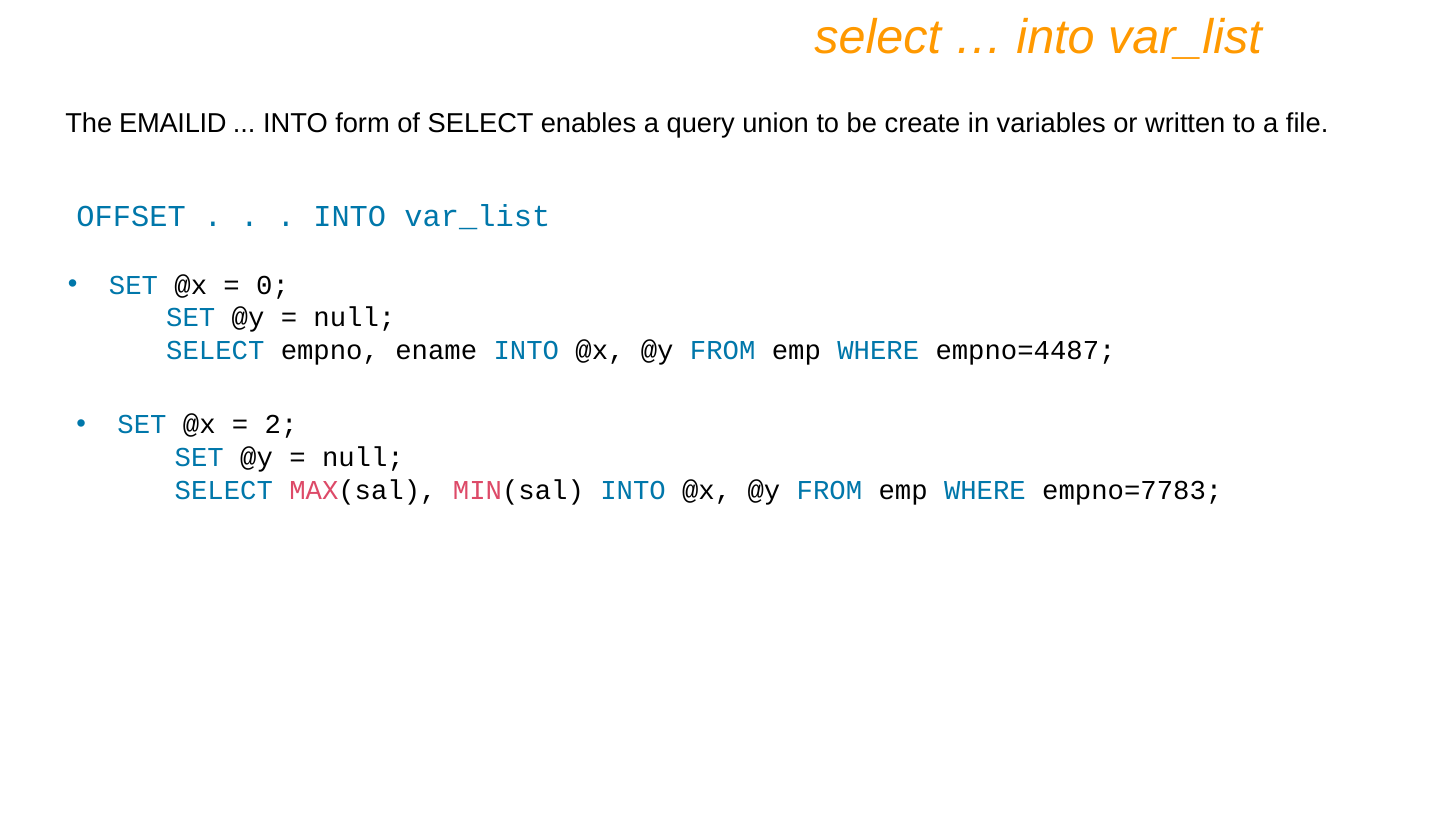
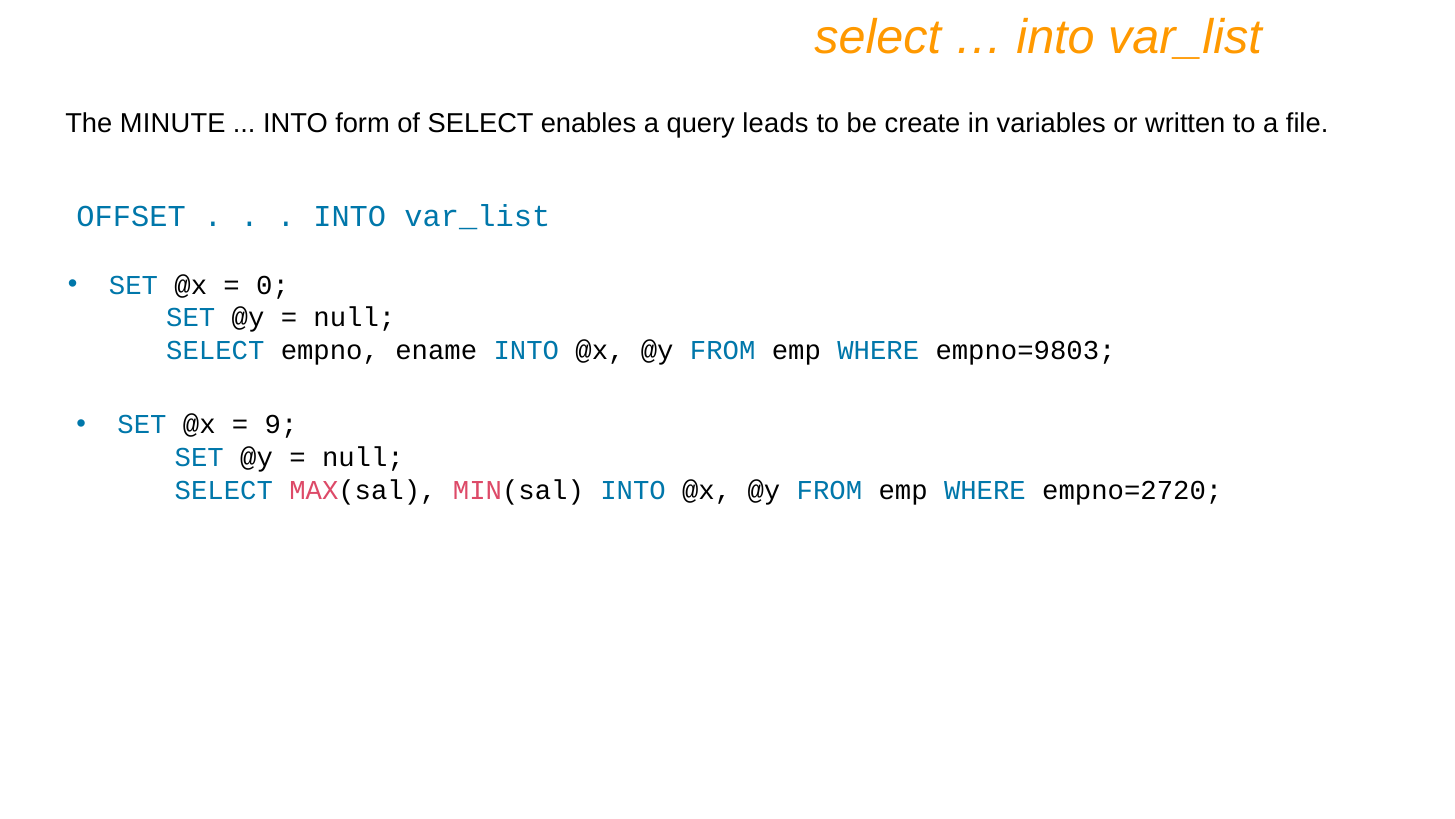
EMAILID: EMAILID -> MINUTE (173, 124)
union: union -> leads (775, 124)
empno=4487: empno=4487 -> empno=9803 (1026, 350)
2: 2 -> 9 (281, 424)
empno=7783: empno=7783 -> empno=2720 (1132, 490)
